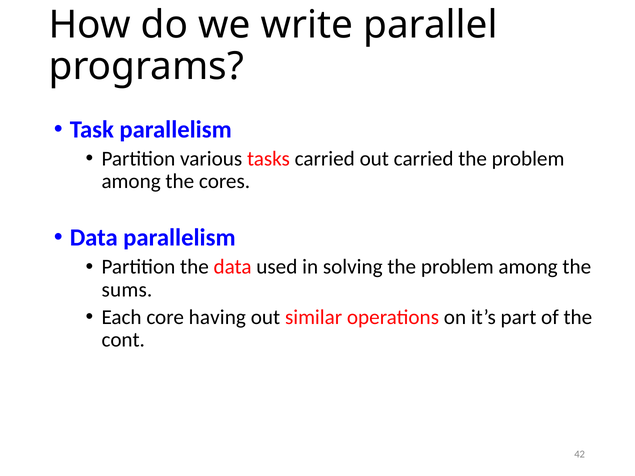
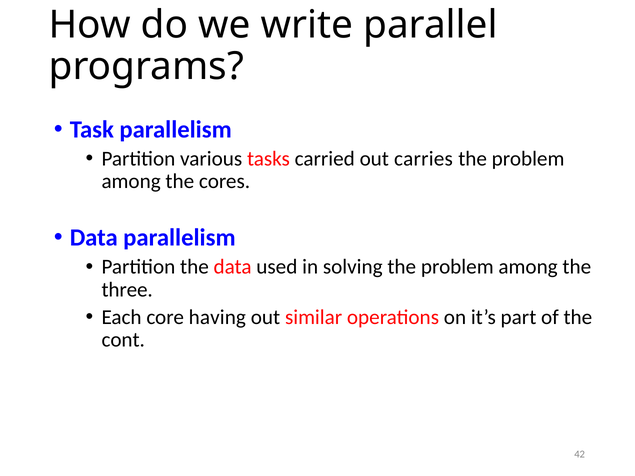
out carried: carried -> carries (423, 159)
sums: sums -> three (127, 290)
